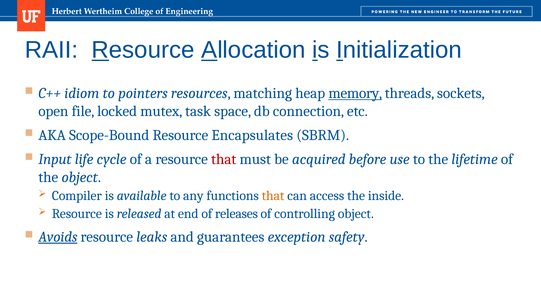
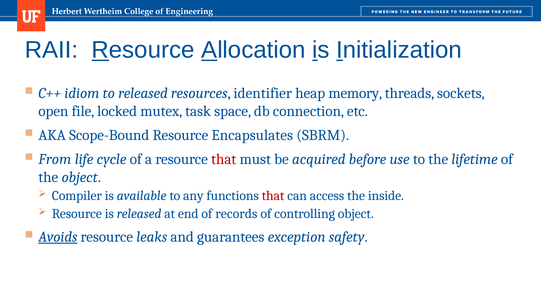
to pointers: pointers -> released (143, 93)
matching: matching -> identifier (263, 93)
memory underline: present -> none (355, 93)
Input: Input -> From (55, 159)
that colour: orange -> red (273, 196)
releases: releases -> records (236, 214)
